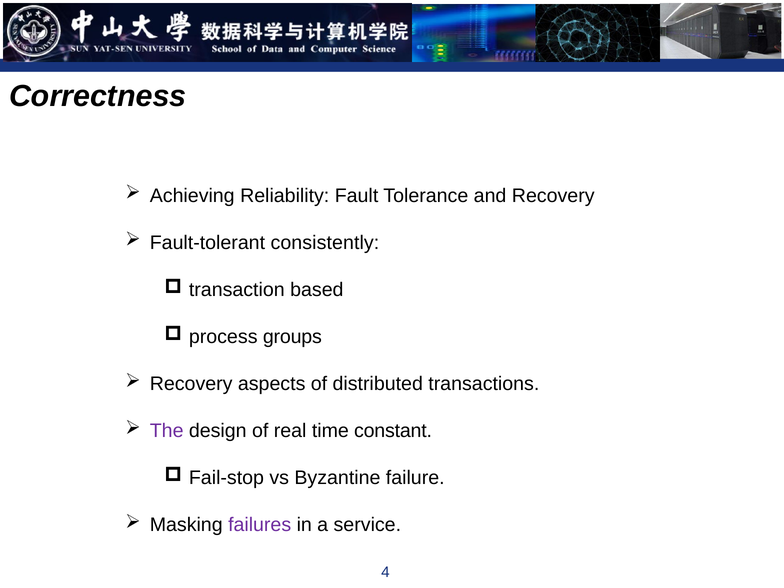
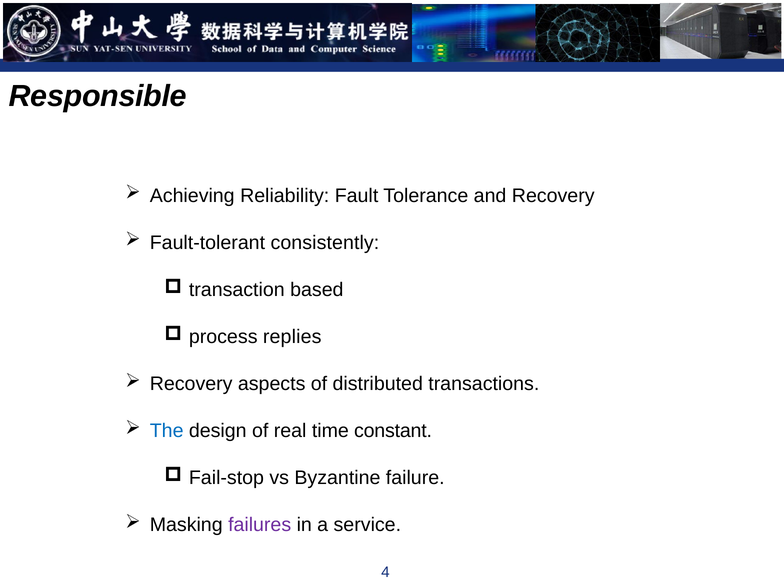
Correctness: Correctness -> Responsible (98, 96)
groups: groups -> replies (292, 337)
The colour: purple -> blue (167, 431)
